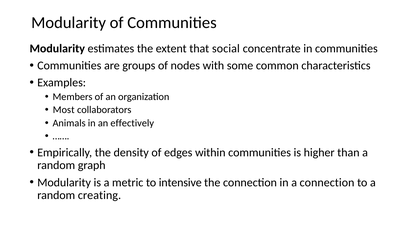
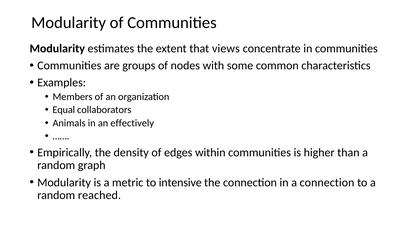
social: social -> views (226, 48)
Most: Most -> Equal (64, 110)
creating: creating -> reached (99, 195)
